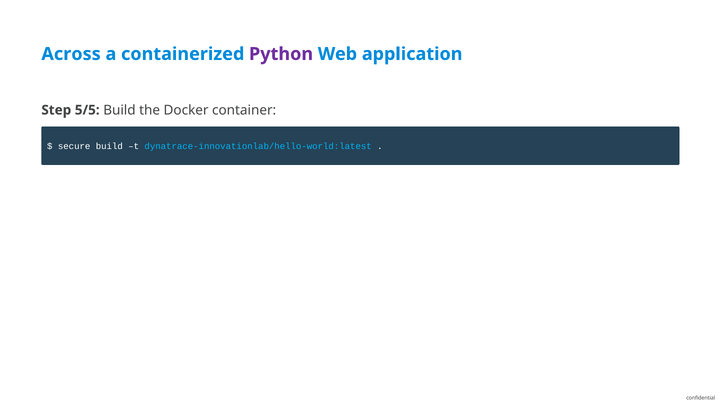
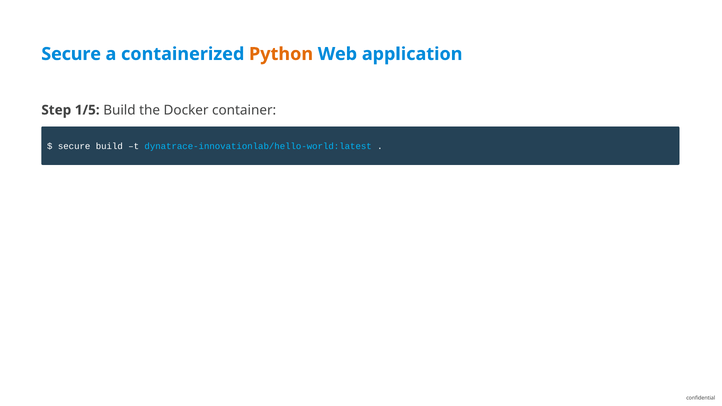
Across: Across -> Secure (71, 54)
Python colour: purple -> orange (281, 54)
5/5: 5/5 -> 1/5 (87, 110)
